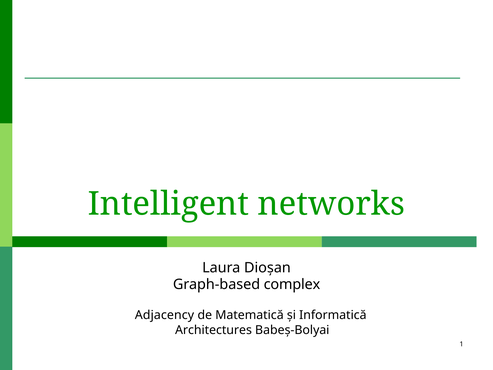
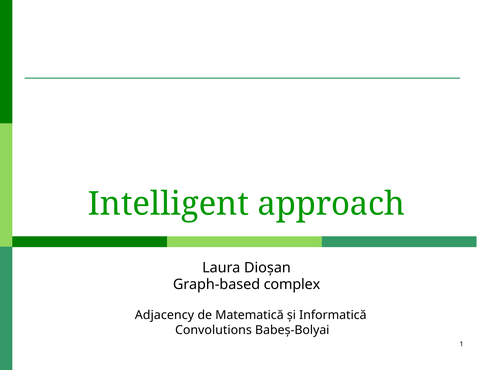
networks: networks -> approach (331, 204)
Architectures: Architectures -> Convolutions (213, 330)
